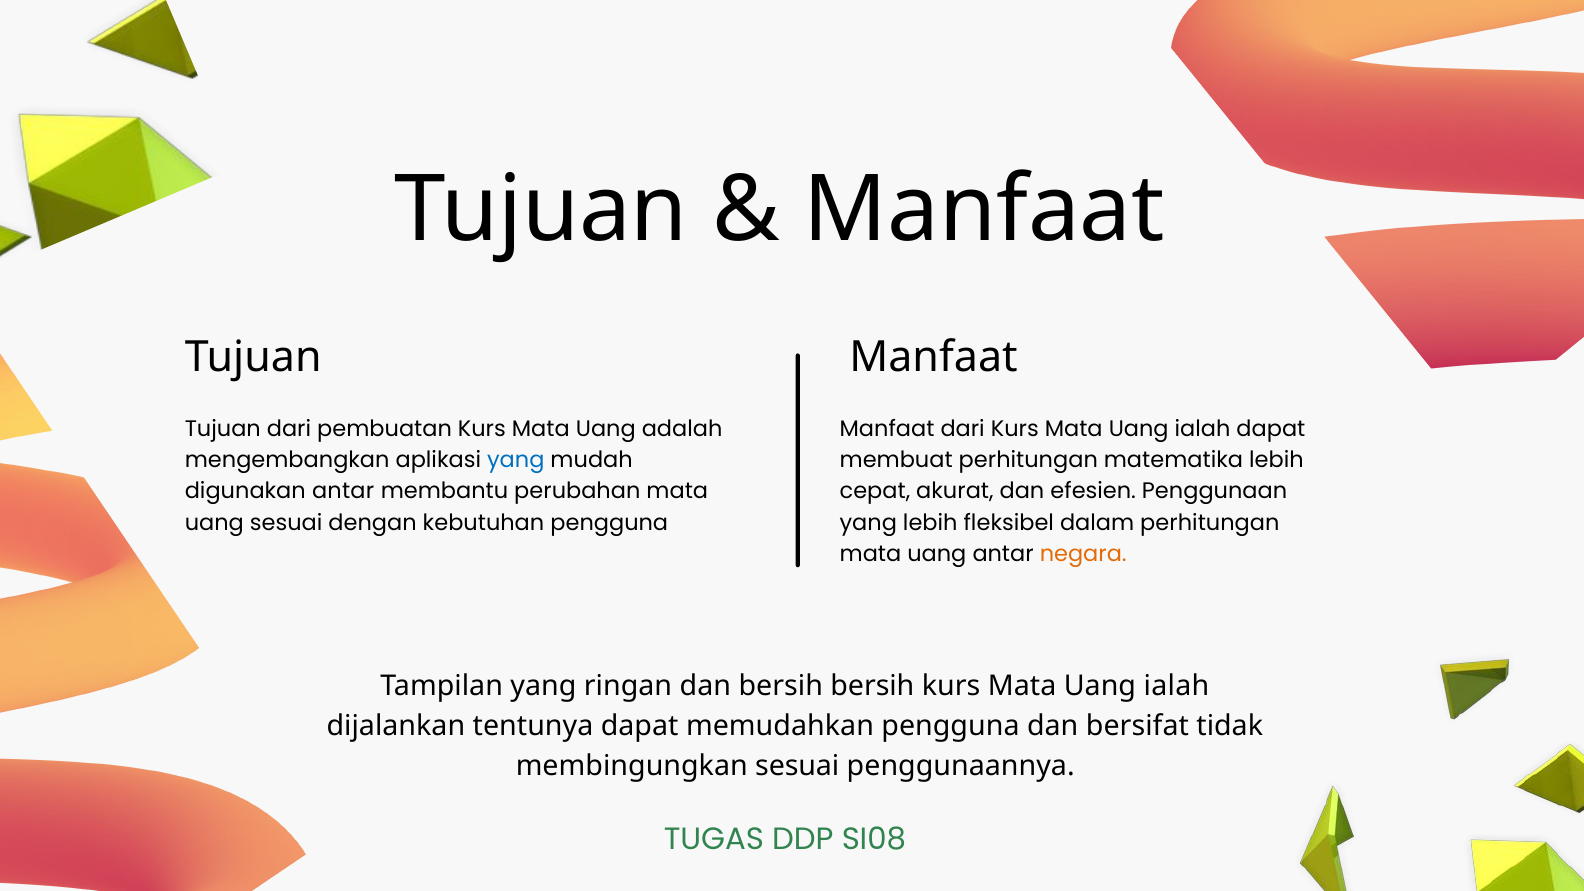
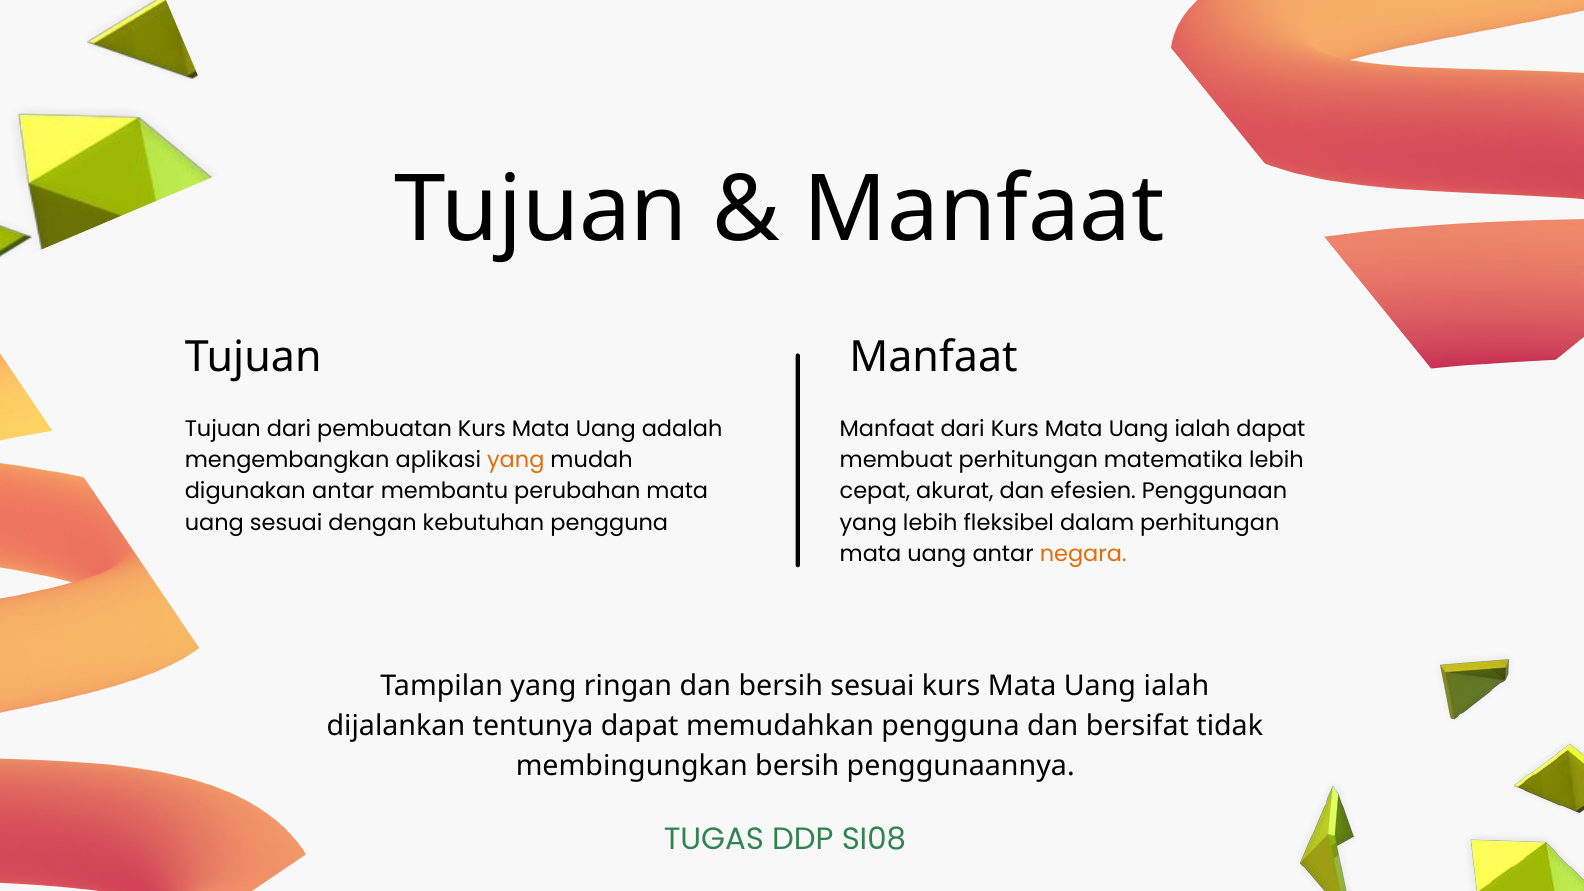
yang colour: blue -> orange (516, 460)
bersih bersih: bersih -> sesuai (872, 686)
membingungkan sesuai: sesuai -> bersih (797, 766)
